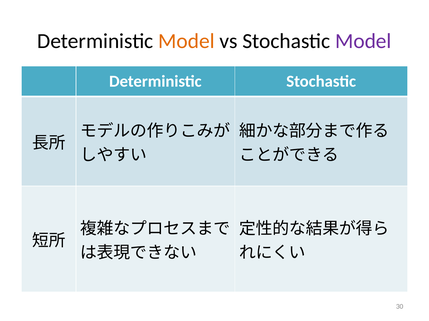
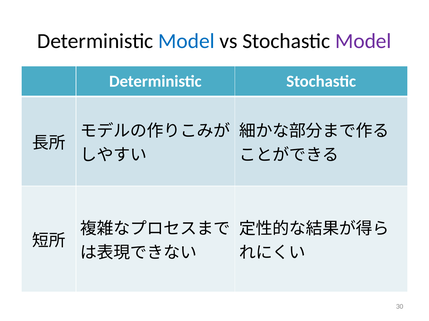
Model colour: orange -> blue (186, 41)
